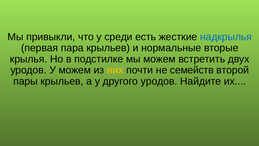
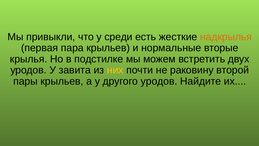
надкрылья colour: blue -> orange (226, 37)
У можем: можем -> завита (75, 70)
семейств: семейств -> раковину (192, 70)
